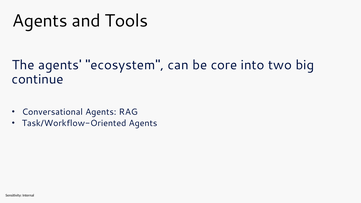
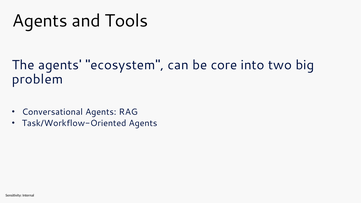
continue: continue -> problem (37, 79)
